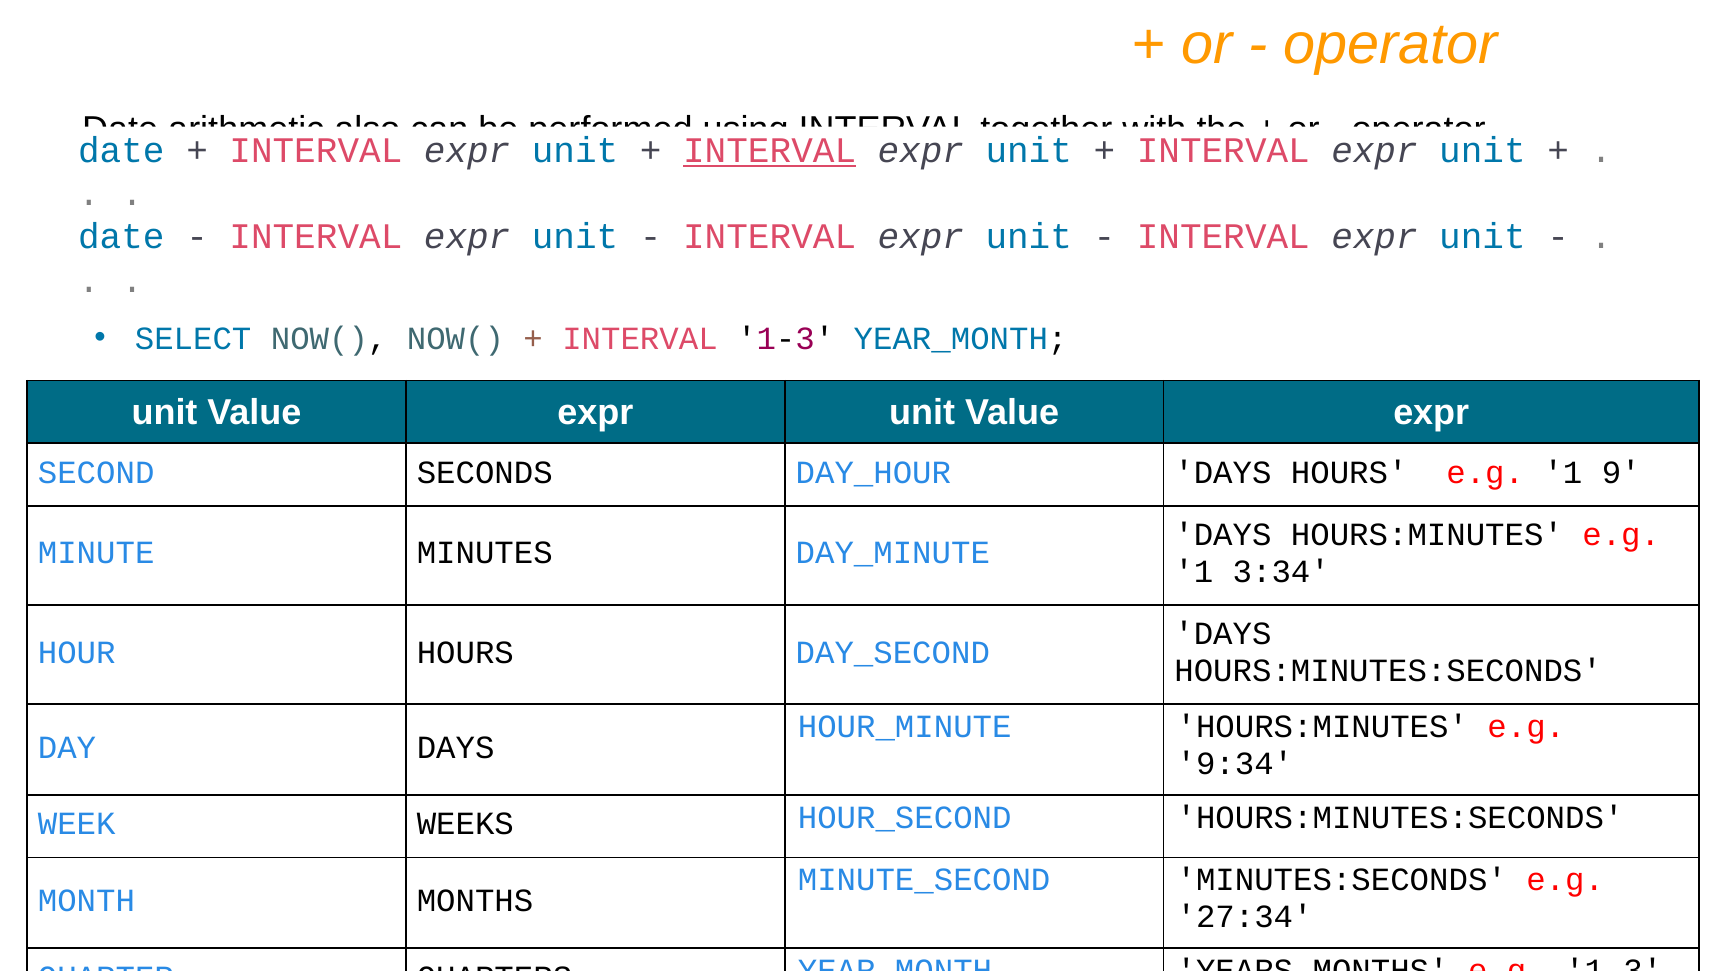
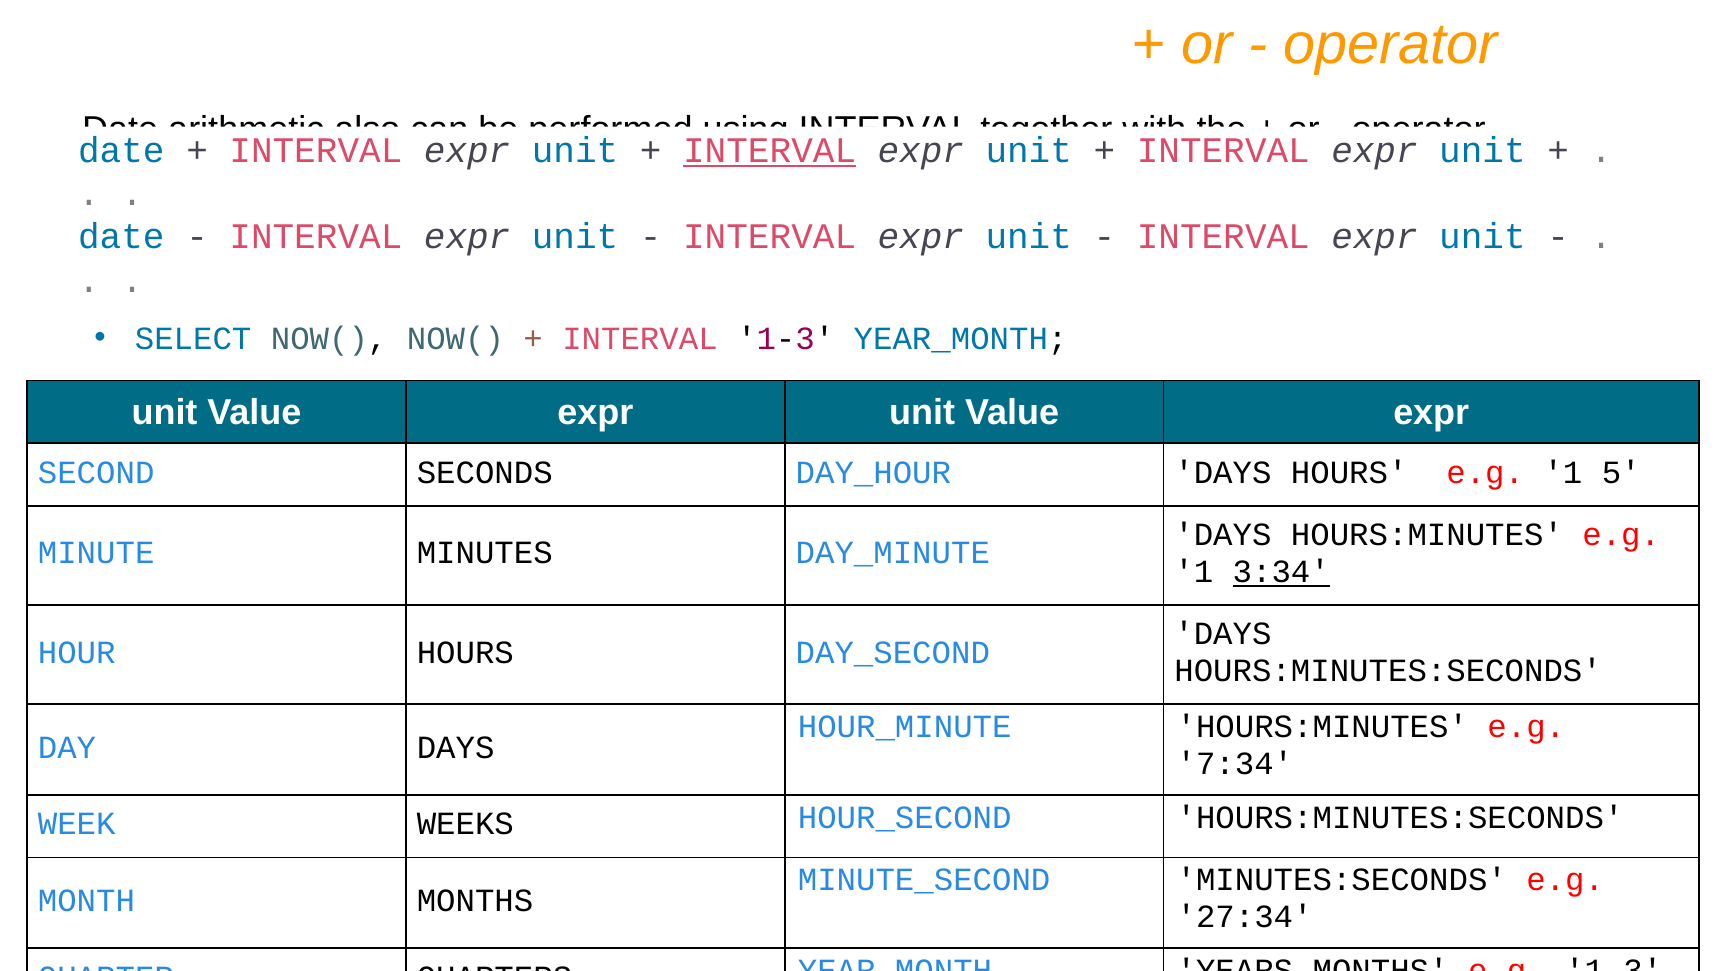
9: 9 -> 5 (1621, 473)
3:34 underline: none -> present (1281, 572)
9:34: 9:34 -> 7:34 (1235, 764)
